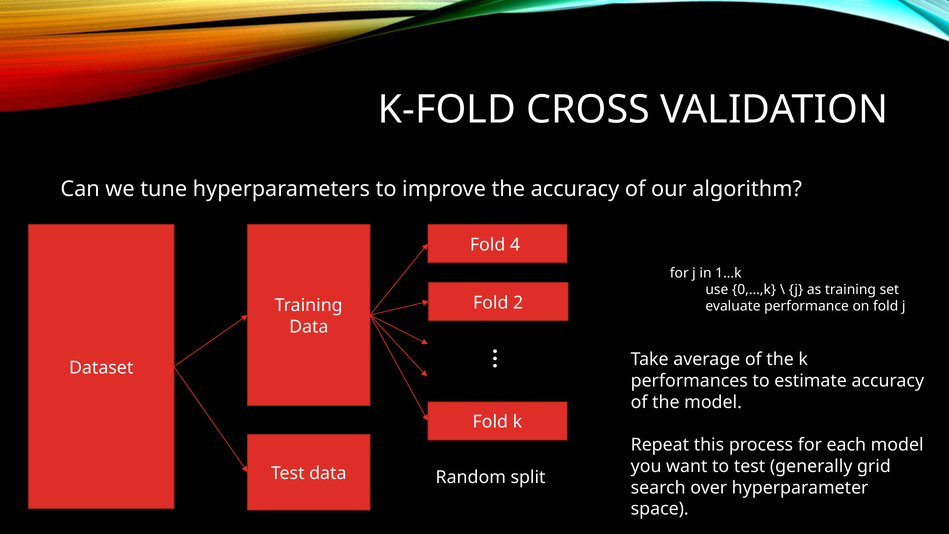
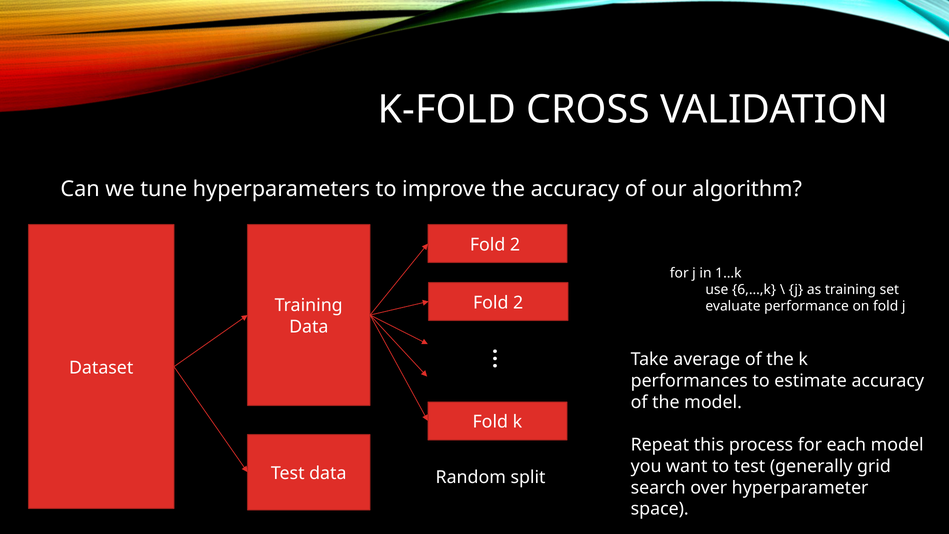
4: 4 -> 2 (515, 245)
0,…,k: 0,…,k -> 6,…,k (754, 290)
